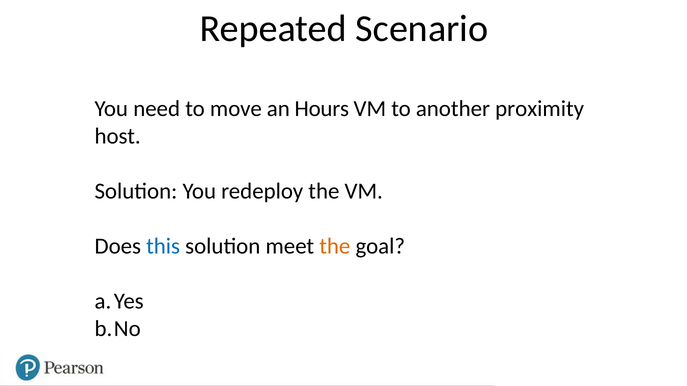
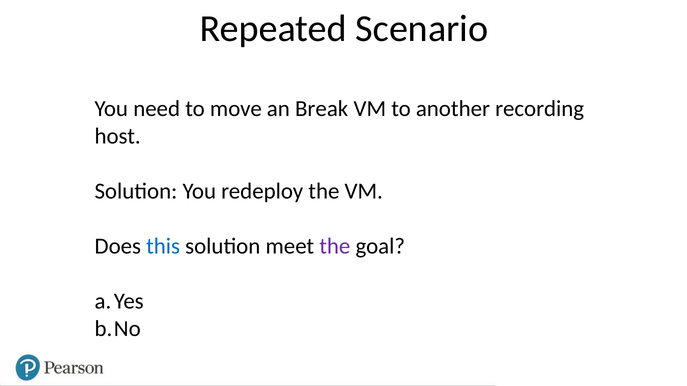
Hours: Hours -> Break (322, 109)
proximity: proximity -> recording (540, 109)
the colour: orange -> purple (335, 246)
